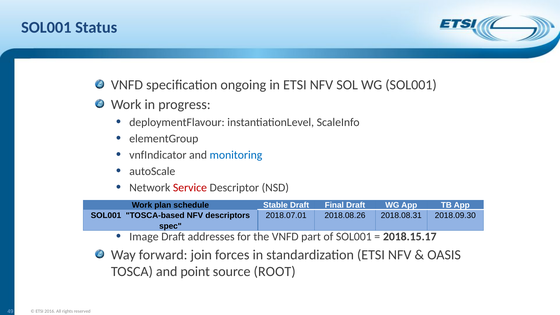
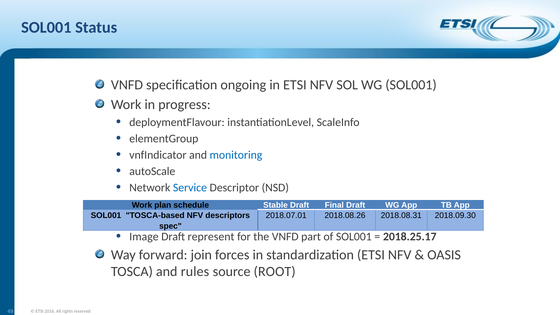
Service colour: red -> blue (190, 187)
addresses: addresses -> represent (211, 237)
2018.15.17: 2018.15.17 -> 2018.25.17 (410, 237)
point: point -> rules (195, 272)
